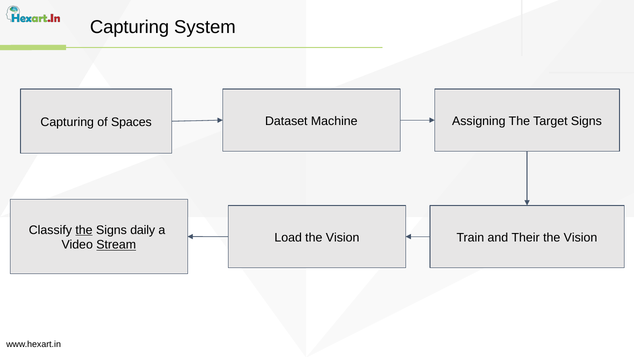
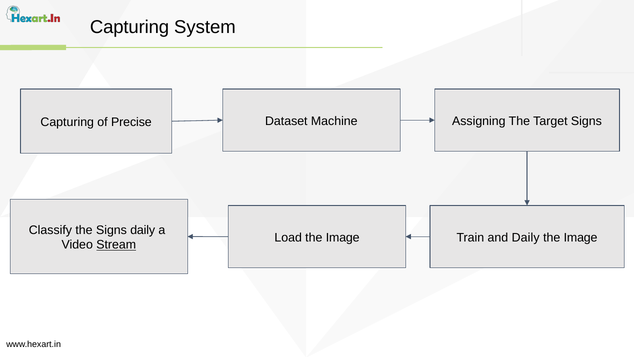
Spaces: Spaces -> Precise (131, 122)
the underline: present -> none (84, 230)
Load the Vision: Vision -> Image (343, 237)
and Their: Their -> Daily (526, 237)
Vision: Vision -> Image (581, 237)
